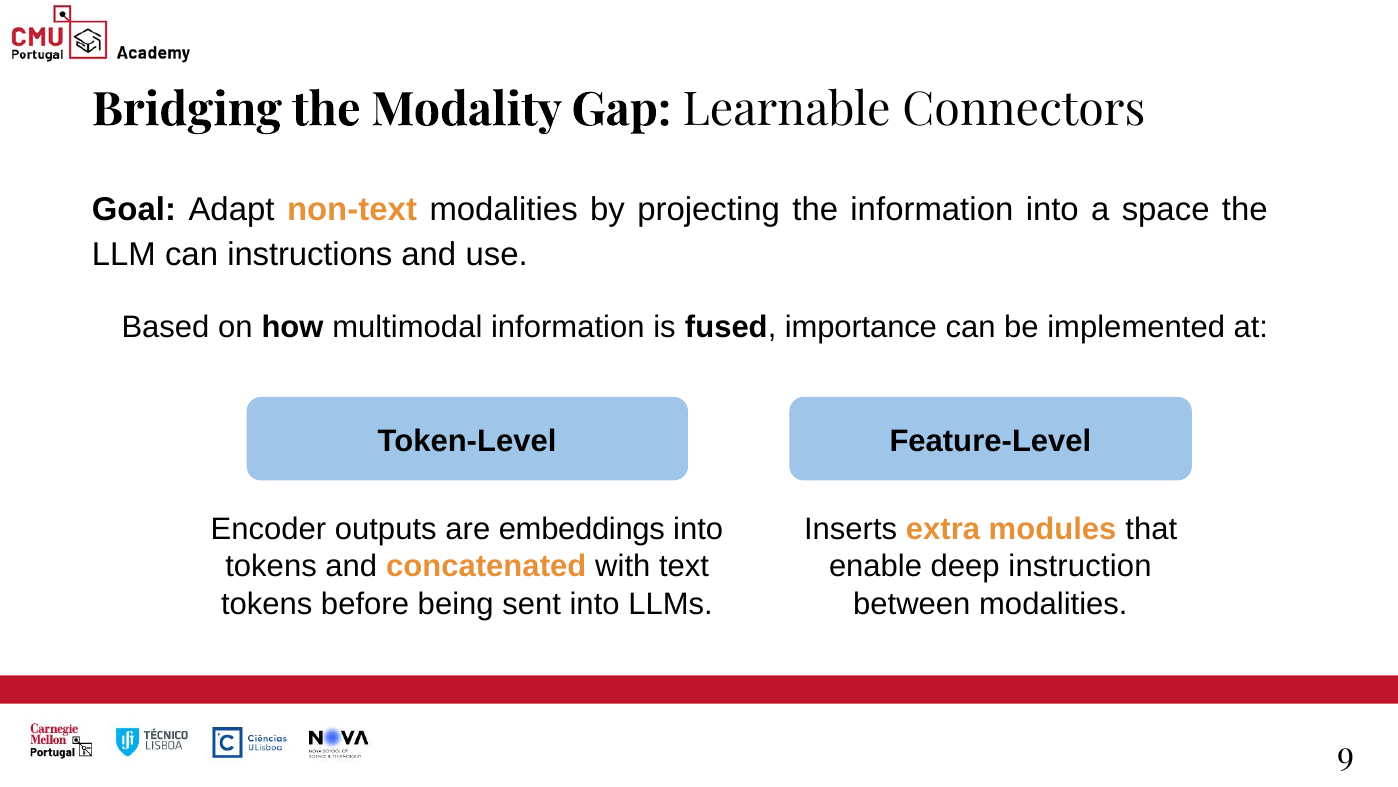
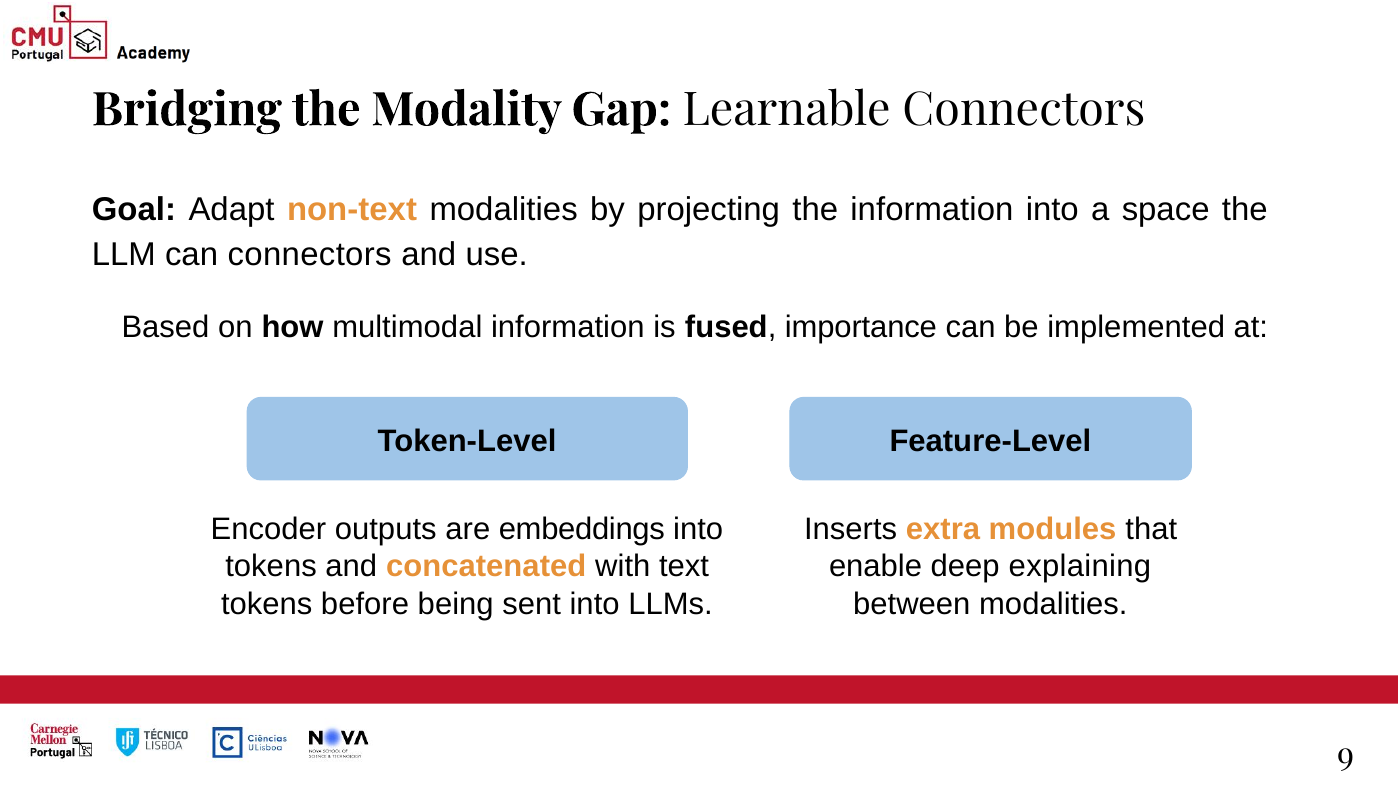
can instructions: instructions -> connectors (310, 255)
instruction: instruction -> explaining (1080, 566)
